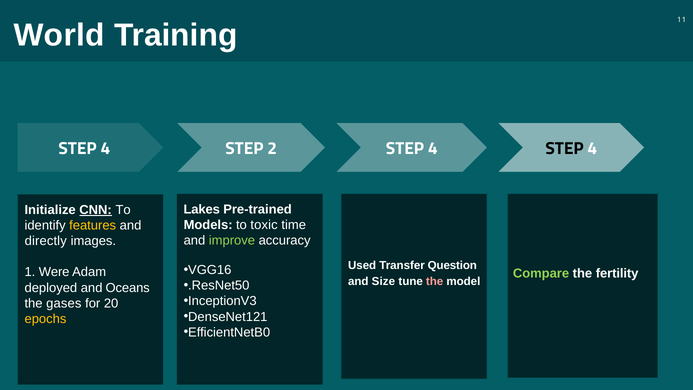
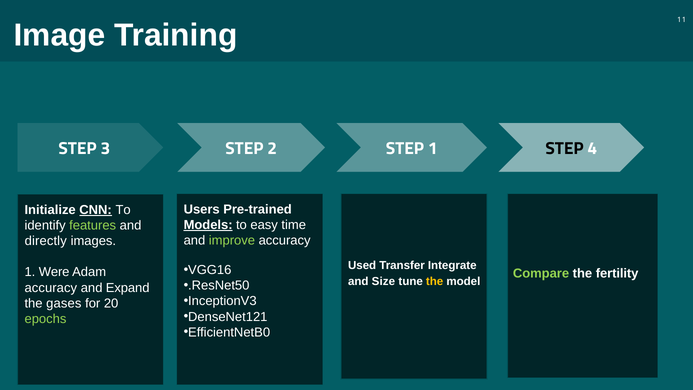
World: World -> Image (59, 35)
4: 4 -> 3 (105, 149)
4: 4 -> 1 (433, 149)
Lakes: Lakes -> Users (202, 209)
Models underline: none -> present (208, 225)
toxic: toxic -> easy (264, 225)
features colour: yellow -> light green (93, 225)
Question: Question -> Integrate (452, 266)
the colour: pink -> yellow (435, 281)
deployed: deployed -> accuracy (51, 288)
Oceans: Oceans -> Expand (128, 288)
epochs colour: yellow -> light green (45, 319)
